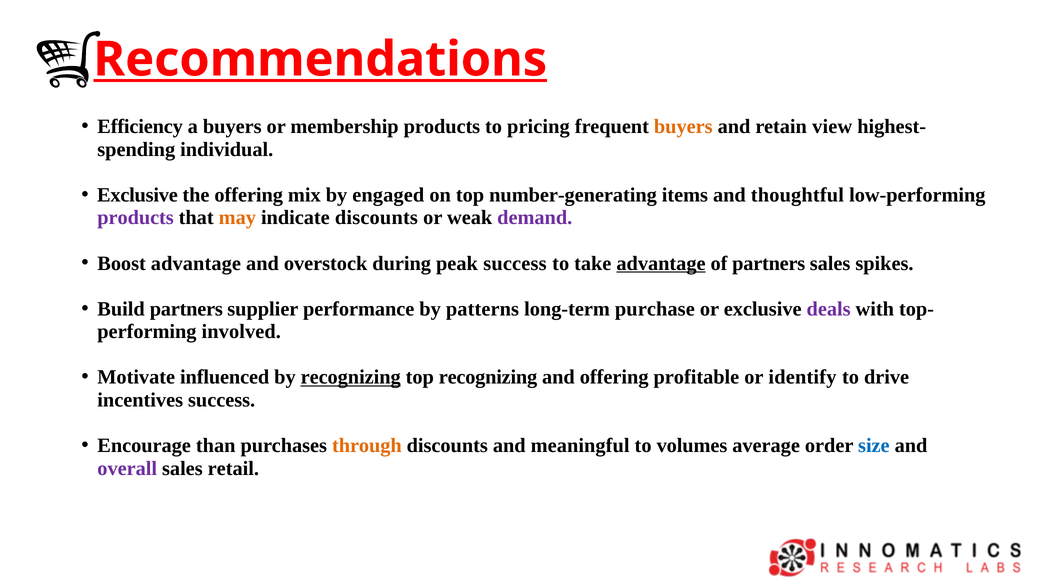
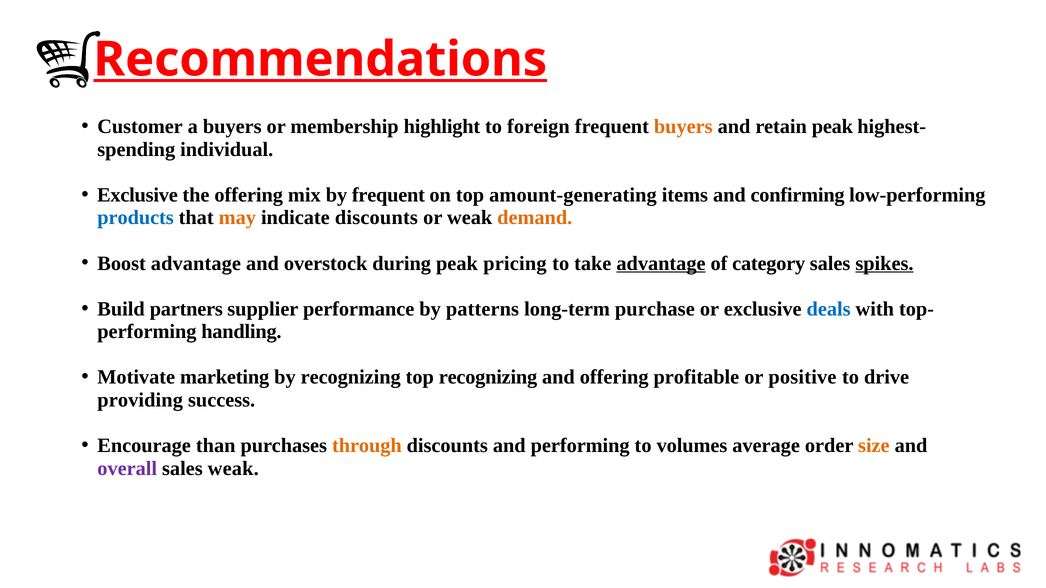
Efficiency: Efficiency -> Customer (140, 127)
membership products: products -> highlight (442, 127)
pricing: pricing -> foreign (538, 127)
retain view: view -> peak (832, 127)
by engaged: engaged -> frequent (388, 195)
number-generating: number-generating -> amount-generating (573, 195)
thoughtful: thoughtful -> confirming (798, 195)
products colour: purple -> blue (136, 218)
demand colour: purple -> orange (535, 218)
peak success: success -> pricing (515, 264)
of partners: partners -> category (769, 264)
spikes underline: none -> present (884, 264)
deals colour: purple -> blue (829, 309)
involved: involved -> handling (241, 332)
influenced: influenced -> marketing (225, 377)
recognizing underline: present -> none (351, 377)
identify: identify -> positive (802, 377)
incentives: incentives -> providing (140, 400)
and meaningful: meaningful -> performing (580, 446)
size colour: blue -> orange (874, 446)
sales retail: retail -> weak (233, 469)
